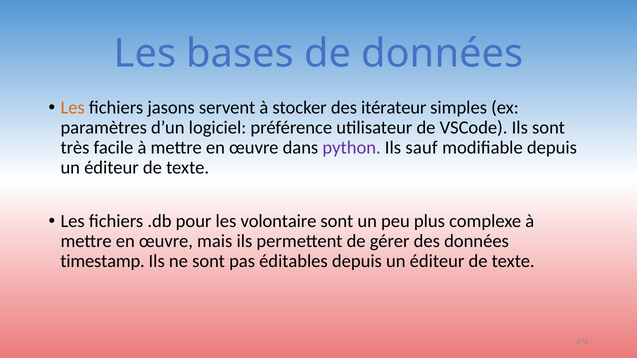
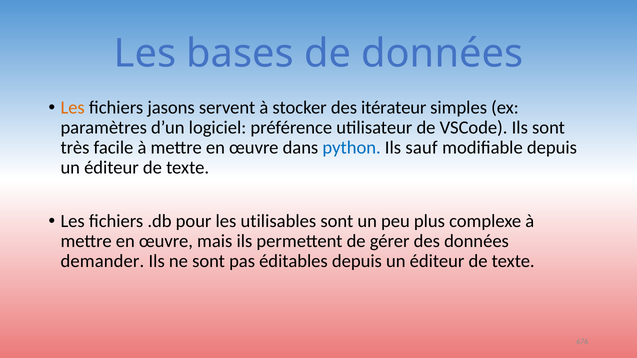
python colour: purple -> blue (352, 148)
volontaire: volontaire -> utilisables (278, 221)
timestamp: timestamp -> demander (102, 261)
